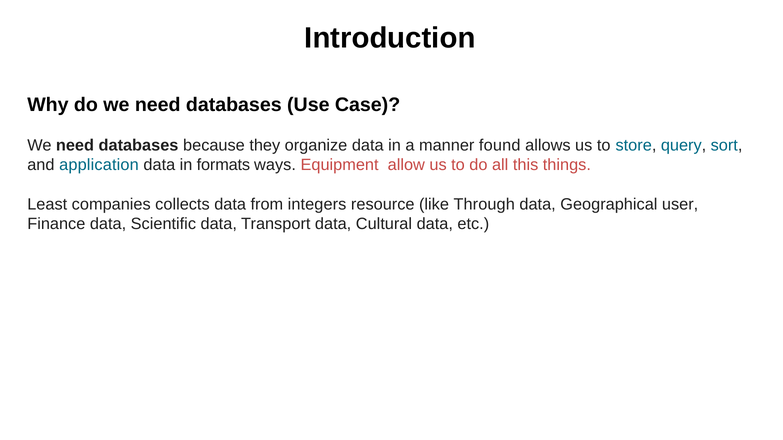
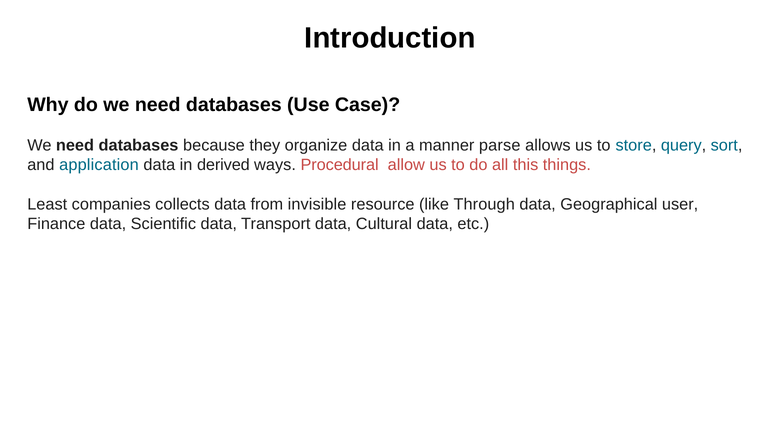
found: found -> parse (500, 146)
formats: formats -> derived (223, 165)
Equipment: Equipment -> Procedural (340, 165)
integers: integers -> invisible (317, 204)
